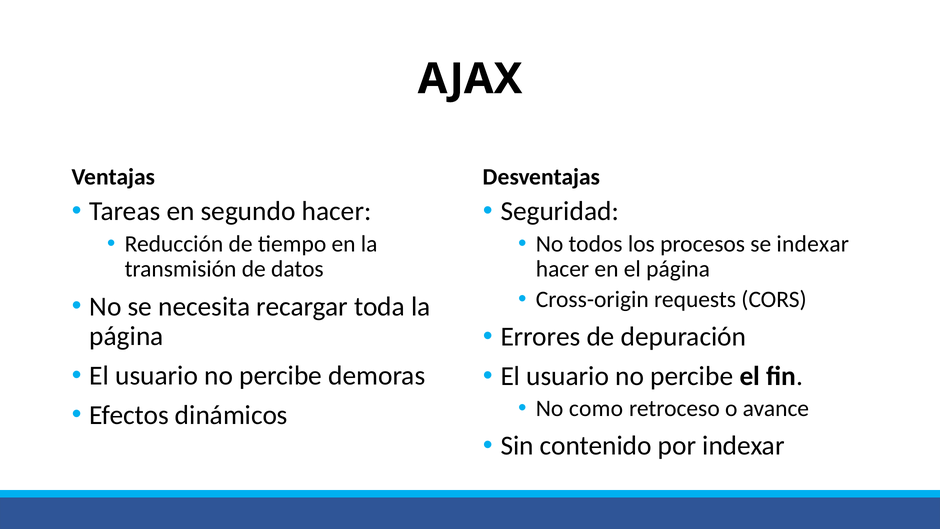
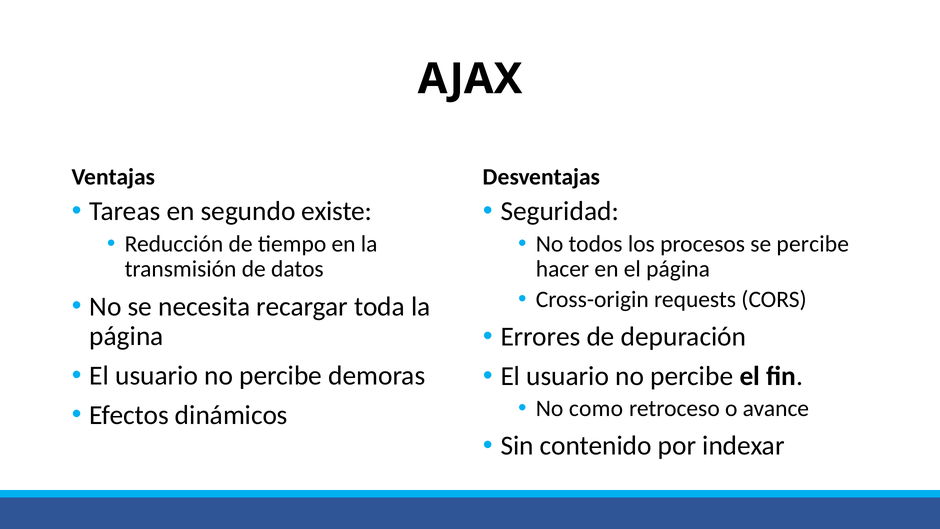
segundo hacer: hacer -> existe (337, 211)
se indexar: indexar -> percibe (813, 244)
